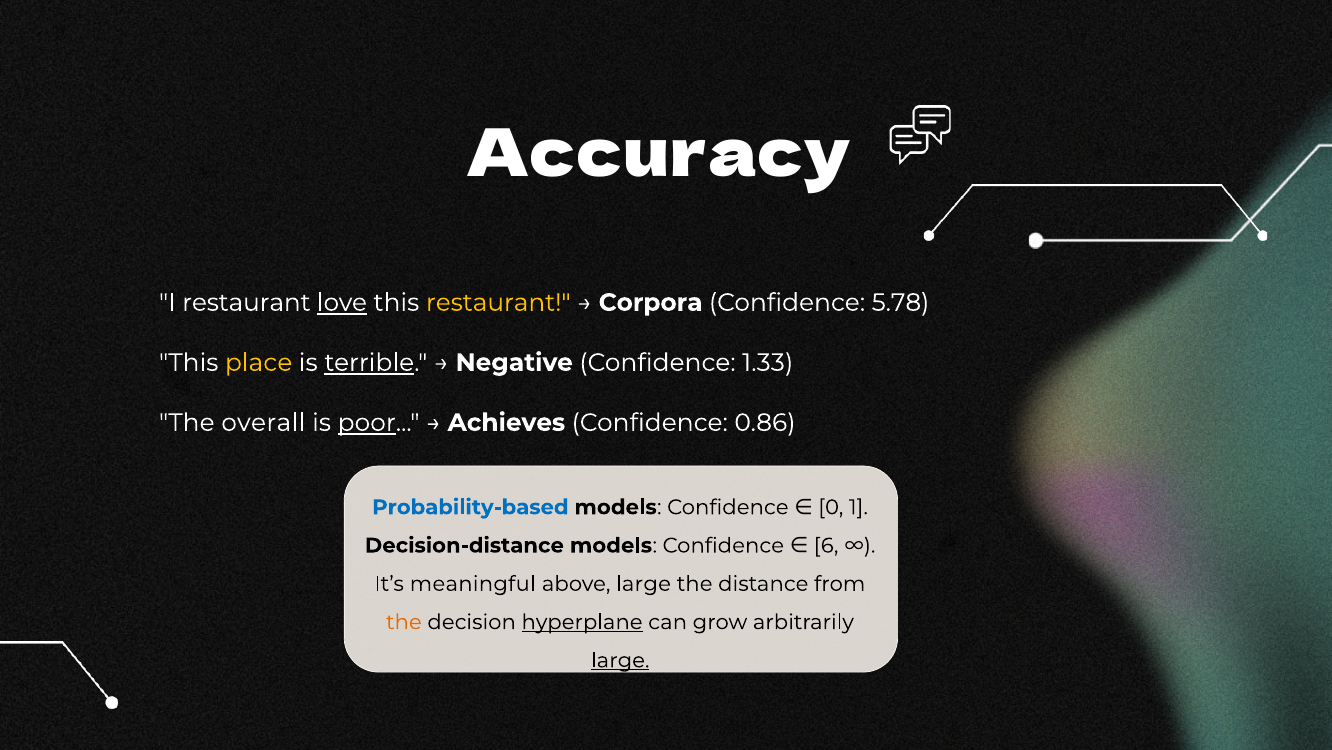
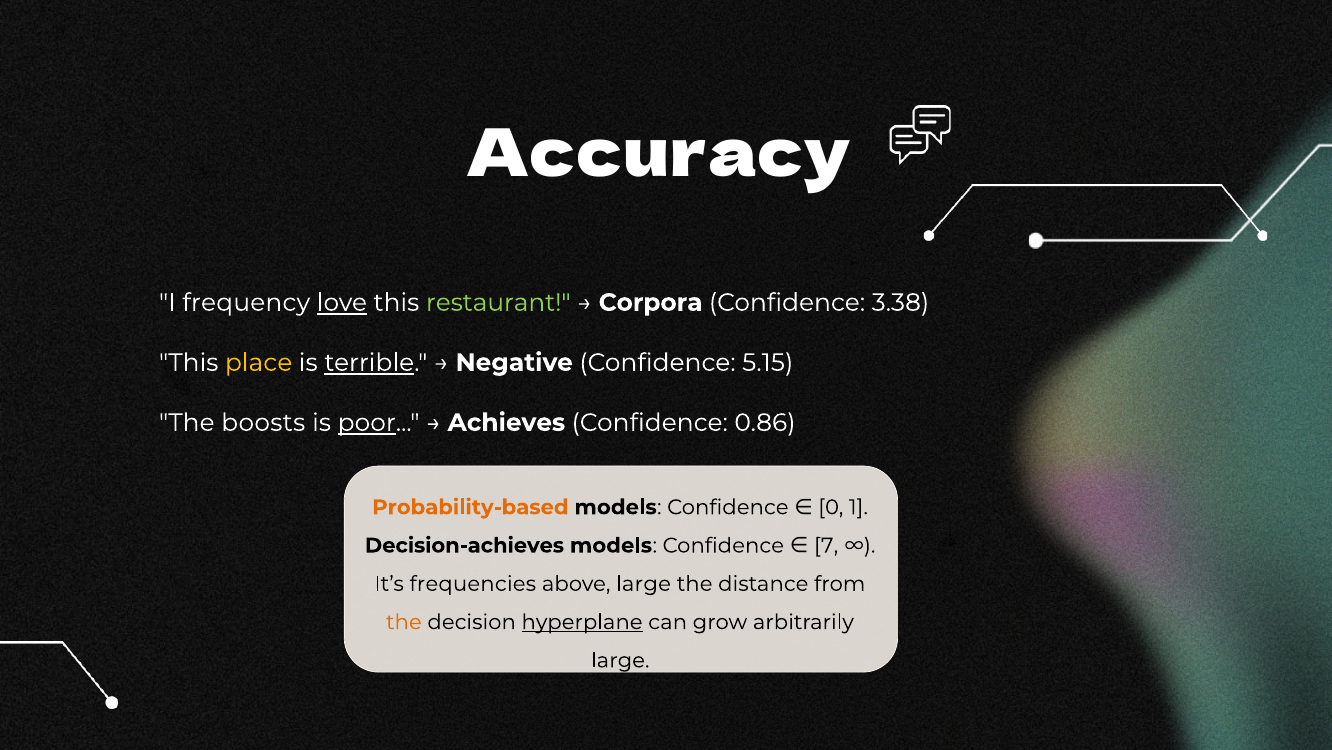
I restaurant: restaurant -> frequency (246, 302)
restaurant colour: yellow -> light green (498, 302)
5.78: 5.78 -> 3.38 (900, 302)
1.33: 1.33 -> 5.15 (768, 362)
overall: overall -> boosts (263, 422)
Probability-based colour: blue -> orange (470, 507)
Decision-distance: Decision-distance -> Decision-achieves (464, 545)
6: 6 -> 7 (826, 545)
meaningful: meaningful -> frequencies (473, 583)
large underline: present -> none (620, 660)
